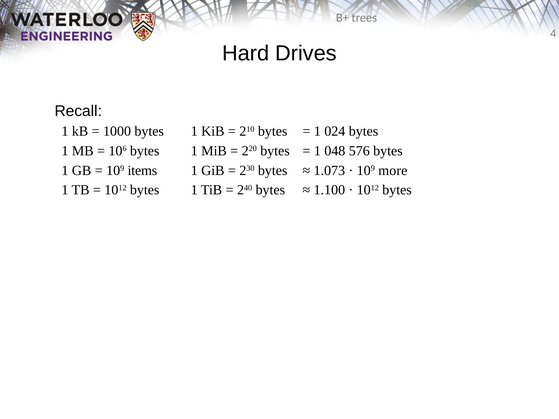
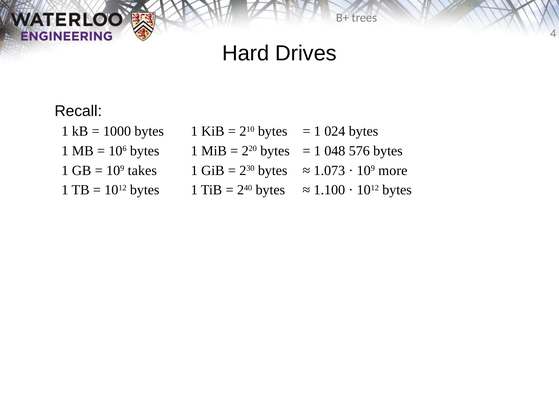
items: items -> takes (142, 171)
